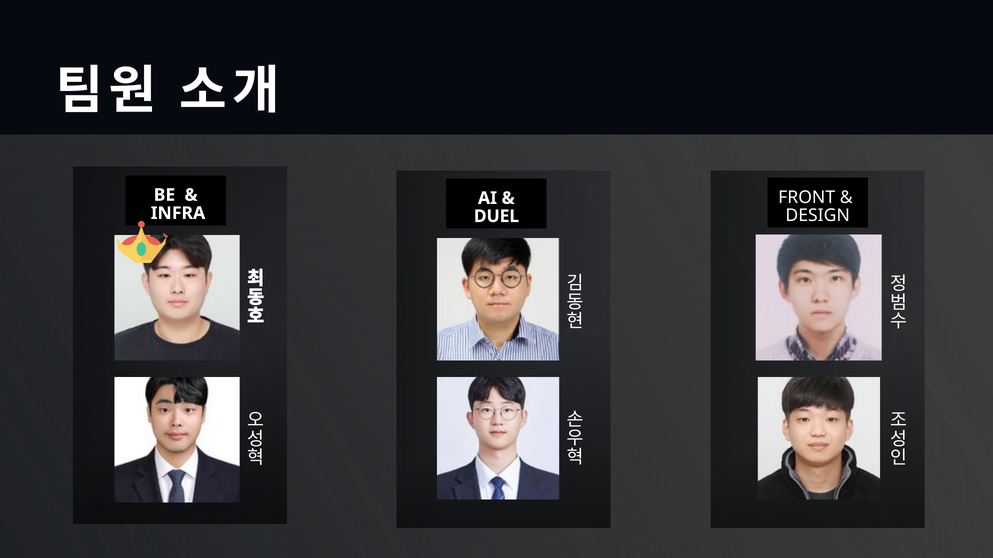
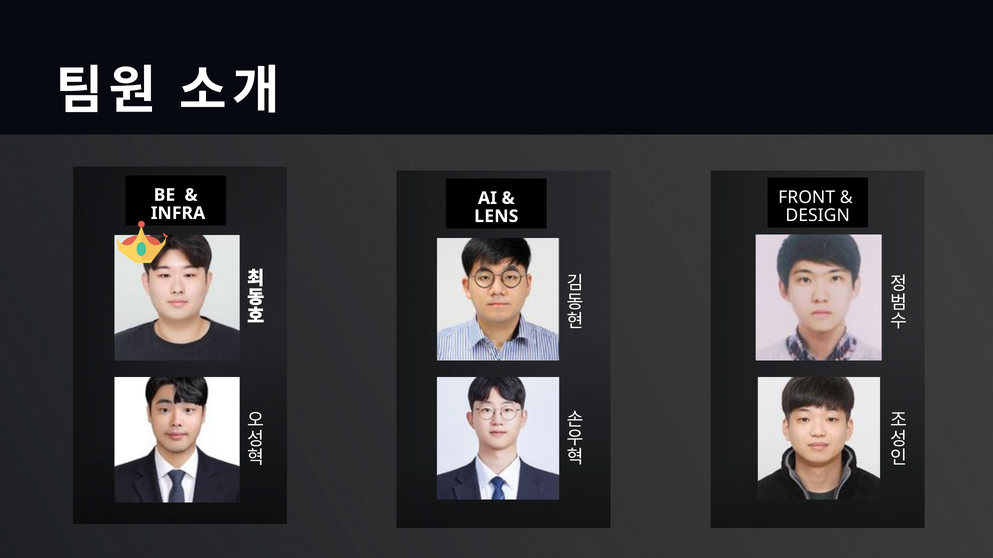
DUEL: DUEL -> LENS (496, 216)
